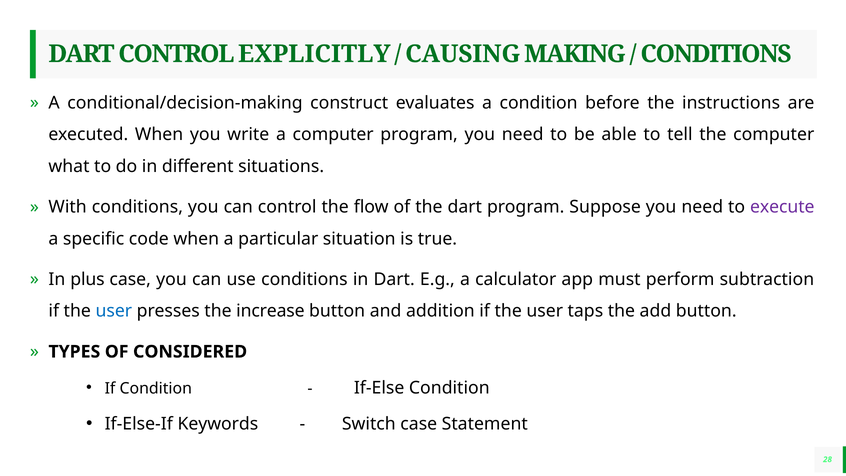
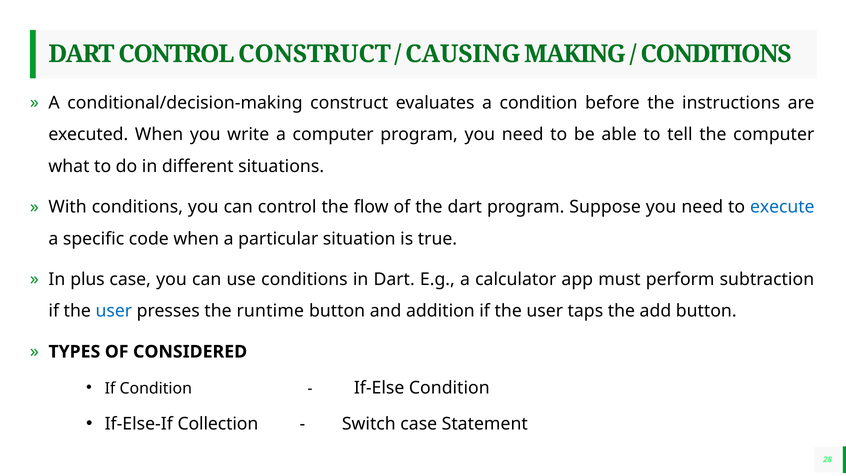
CONTROL EXPLICITLY: EXPLICITLY -> CONSTRUCT (314, 54)
execute colour: purple -> blue (782, 207)
increase: increase -> runtime (270, 311)
Keywords: Keywords -> Collection (218, 424)
